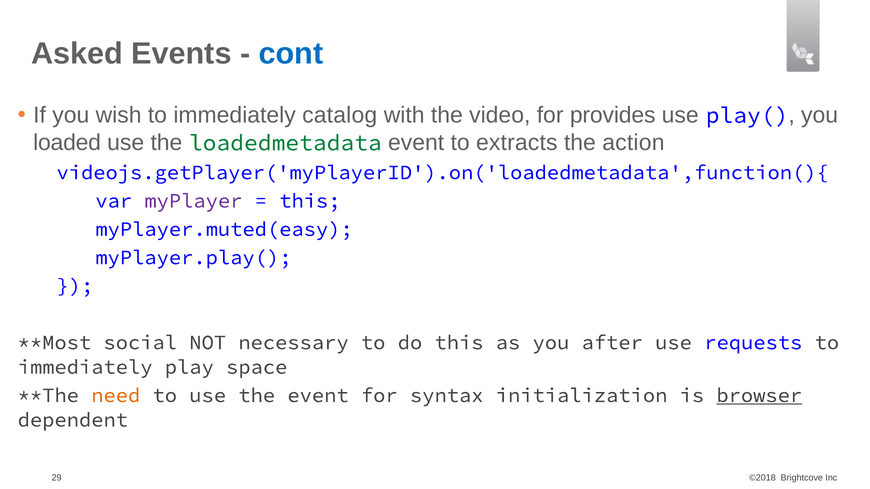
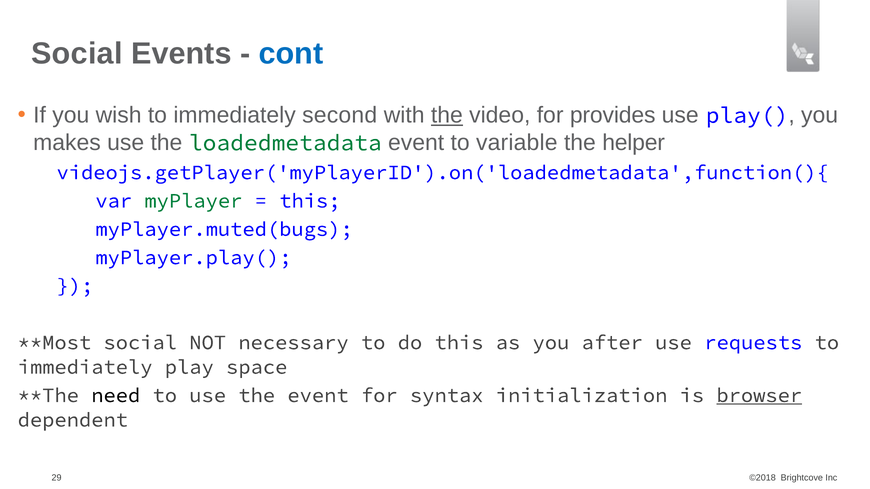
Asked: Asked -> Social (77, 54)
catalog: catalog -> second (340, 115)
the underline: none -> present (447, 115)
loaded: loaded -> makes (67, 143)
extracts: extracts -> variable (517, 143)
action: action -> helper (634, 143)
myPlayer colour: purple -> green (193, 201)
myPlayer.muted(easy: myPlayer.muted(easy -> myPlayer.muted(bugs (224, 229)
need colour: orange -> black (116, 395)
